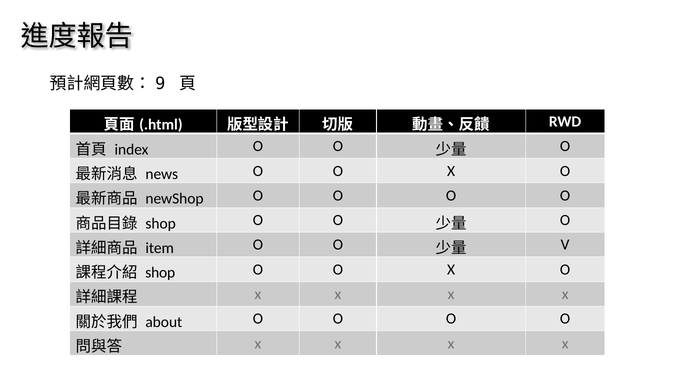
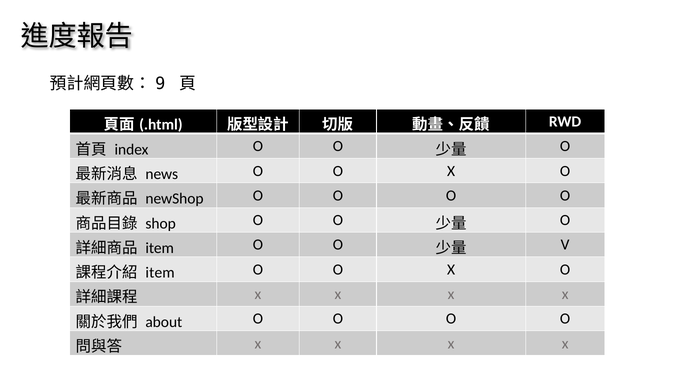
shop: shop -> item (160, 272)
